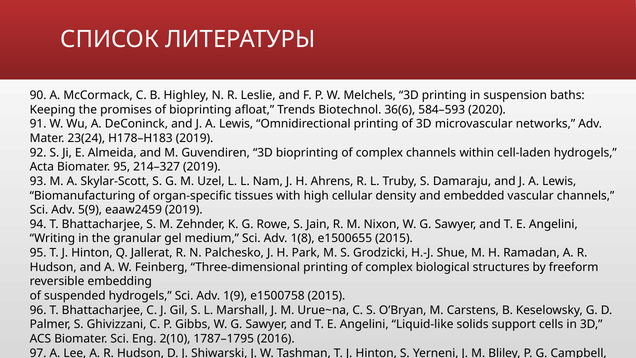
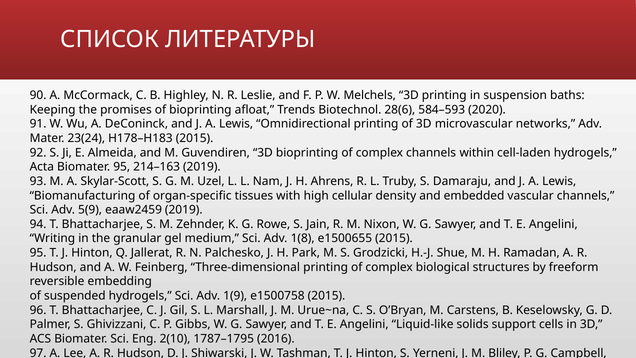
36(6: 36(6 -> 28(6 (400, 110)
H178–H183 2019: 2019 -> 2015 (195, 138)
214–327: 214–327 -> 214–163 (157, 167)
